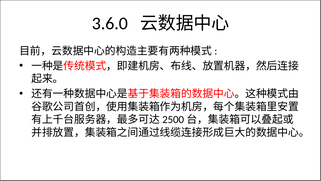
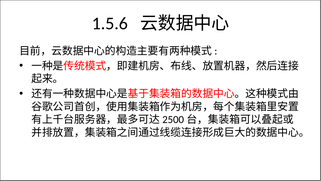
3.6.0: 3.6.0 -> 1.5.6 (110, 24)
